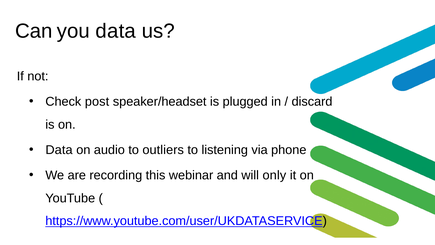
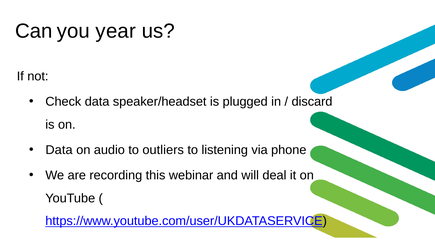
you data: data -> year (116, 31)
Check post: post -> data (97, 102)
only: only -> deal (274, 175)
